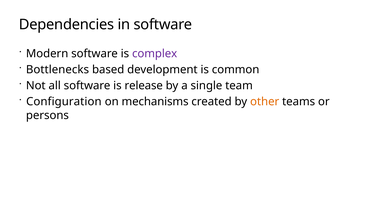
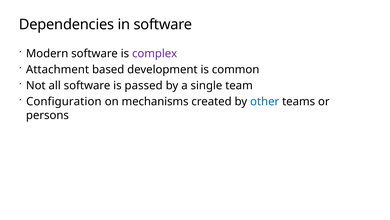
Bottlenecks: Bottlenecks -> Attachment (58, 69)
release: release -> passed (144, 85)
other colour: orange -> blue (265, 101)
